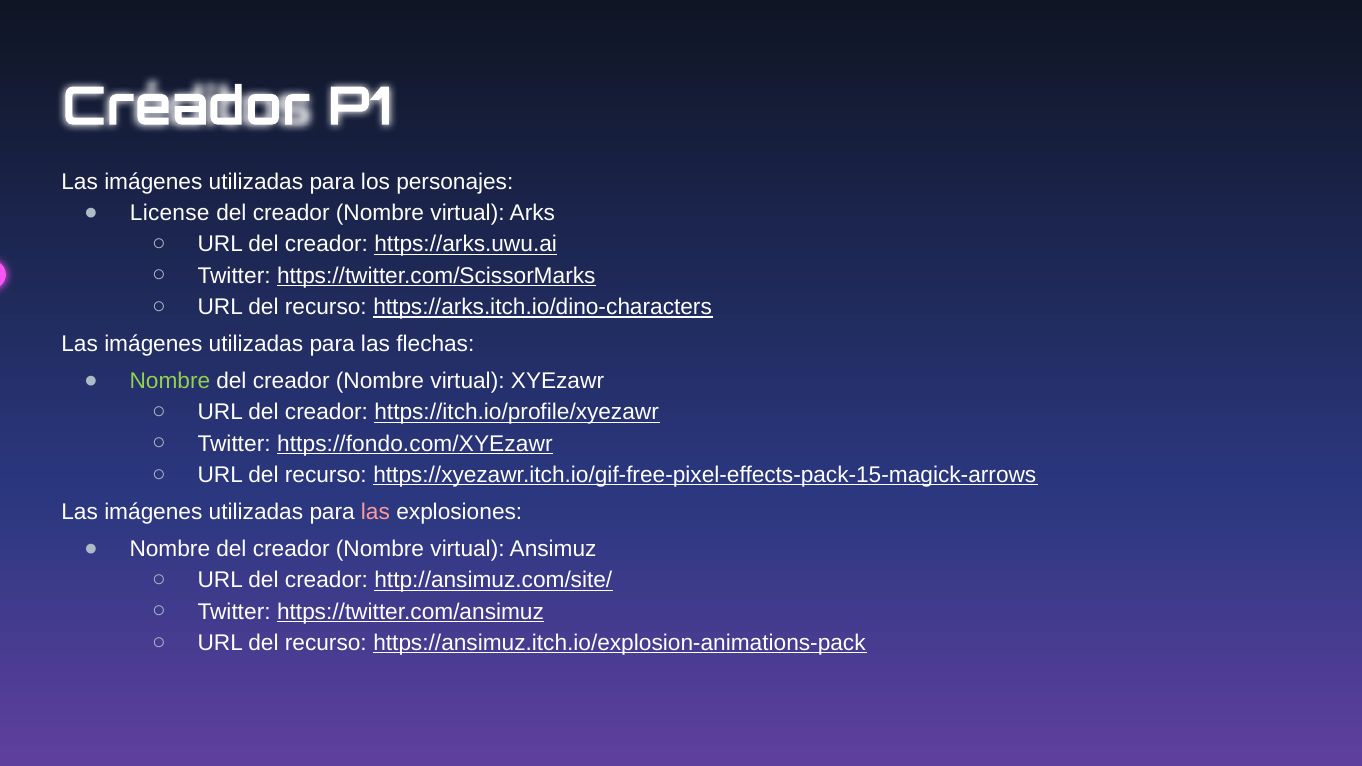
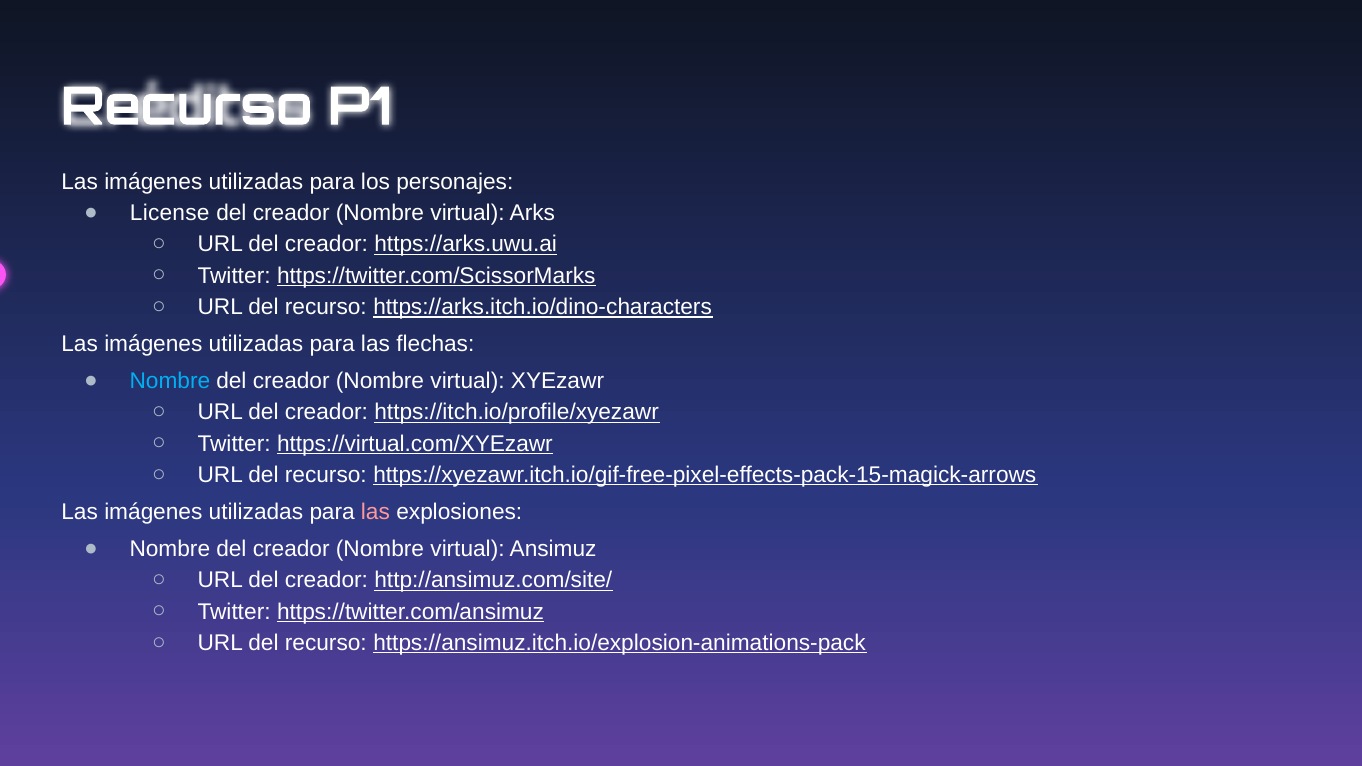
Creador: Creador -> Recurso (187, 107)
Nombre colour: light green -> light blue (170, 381)
https://fondo.com/XYEzawr: https://fondo.com/XYEzawr -> https://virtual.com/XYEzawr (415, 444)
